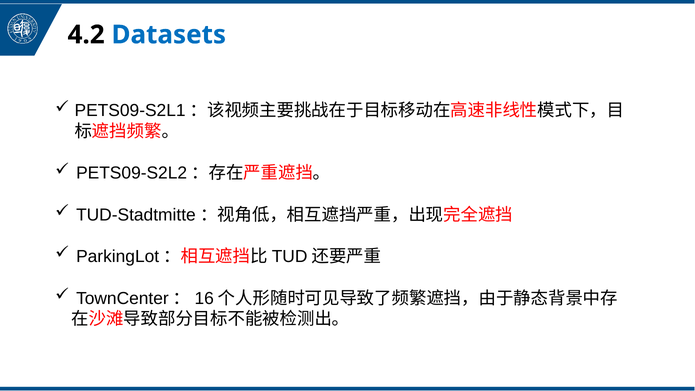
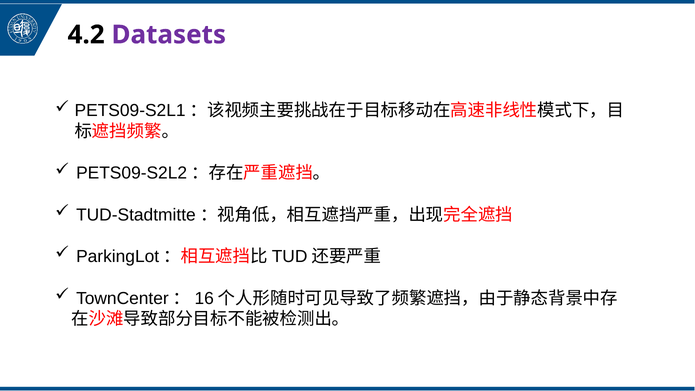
Datasets colour: blue -> purple (169, 35)
